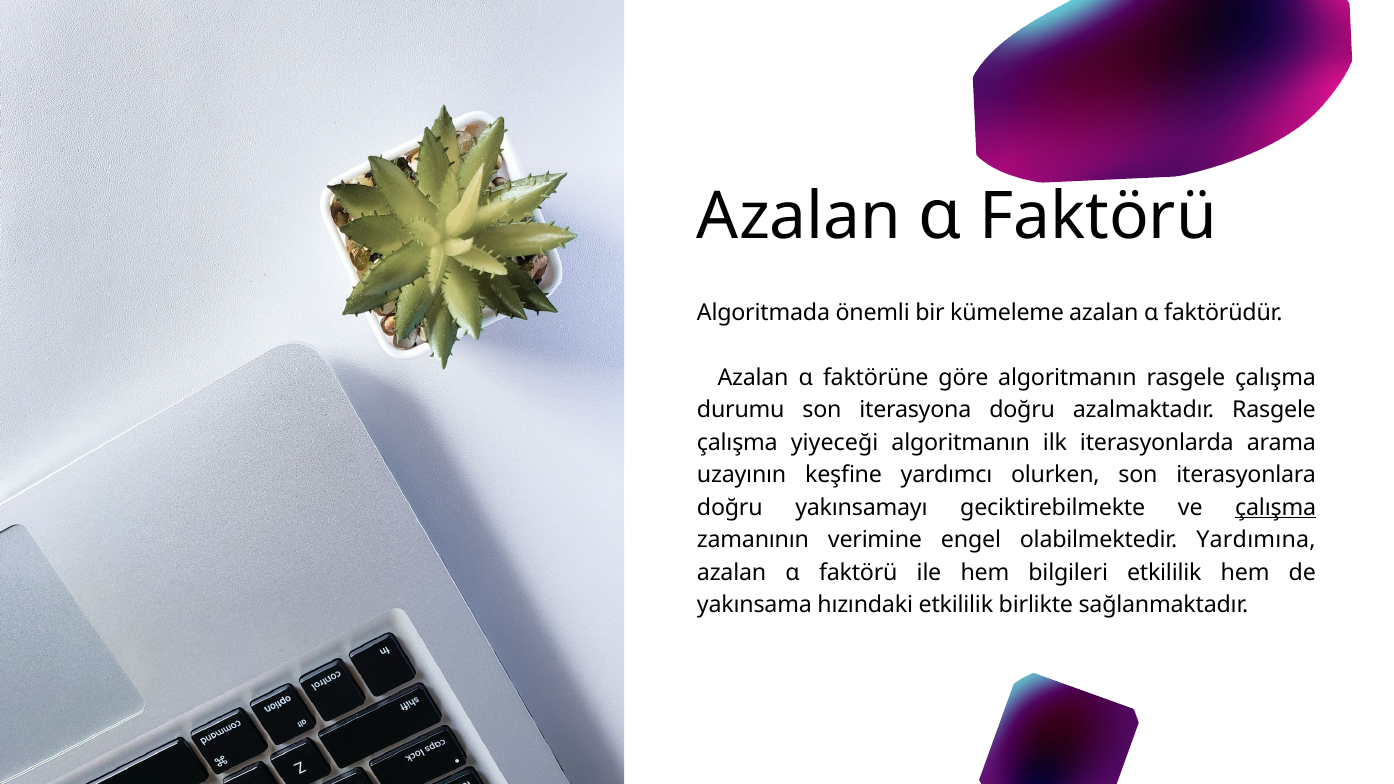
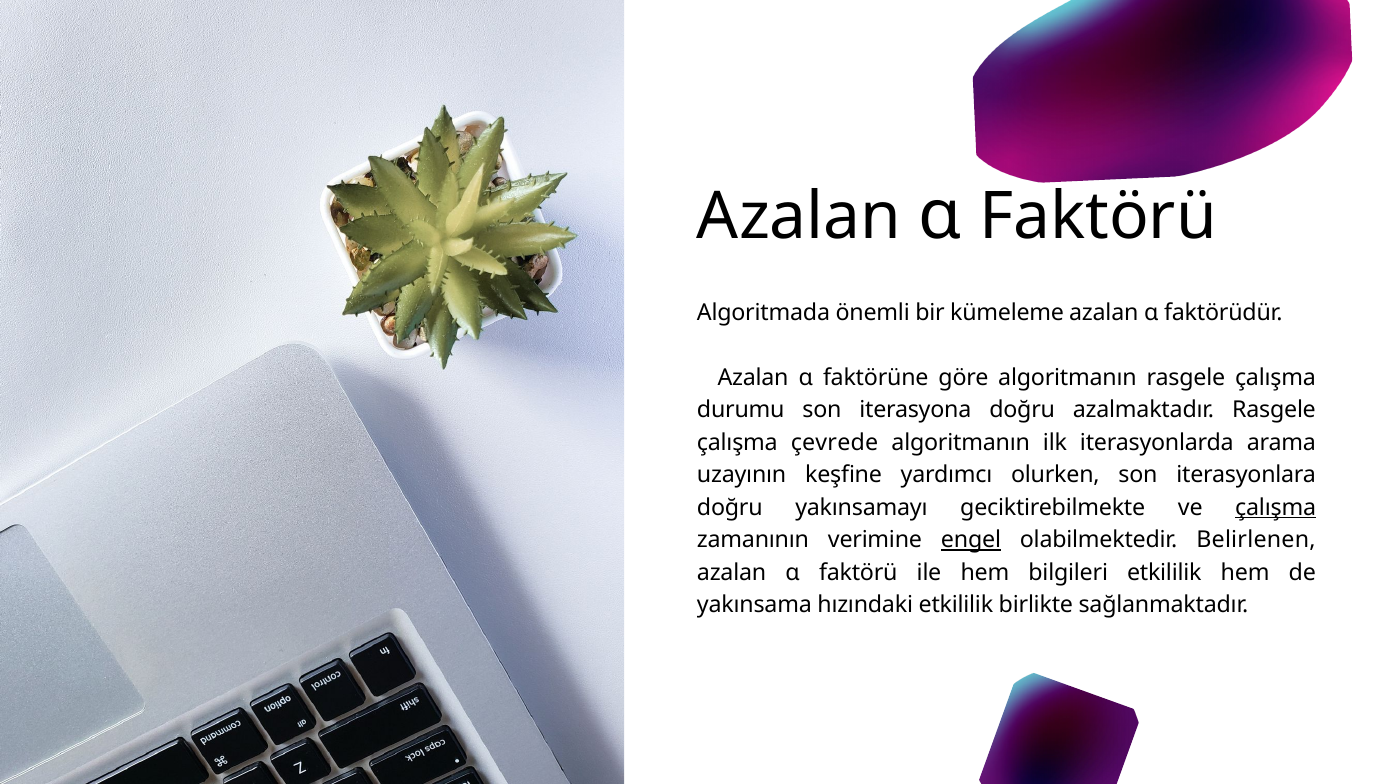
yiyeceği: yiyeceği -> çevrede (834, 442)
engel underline: none -> present (971, 540)
Yardımına: Yardımına -> Belirlenen (1256, 540)
